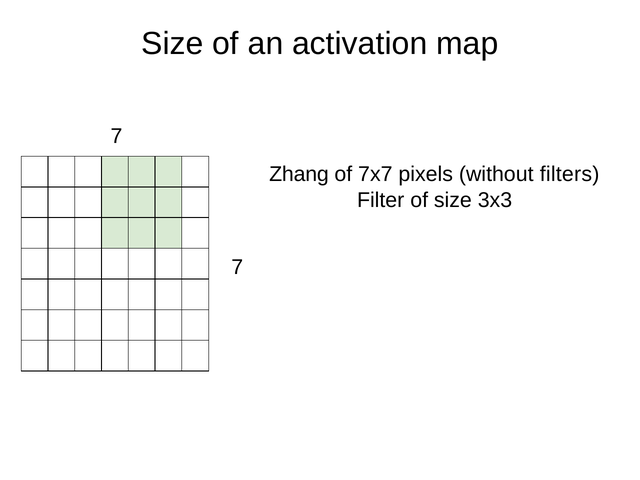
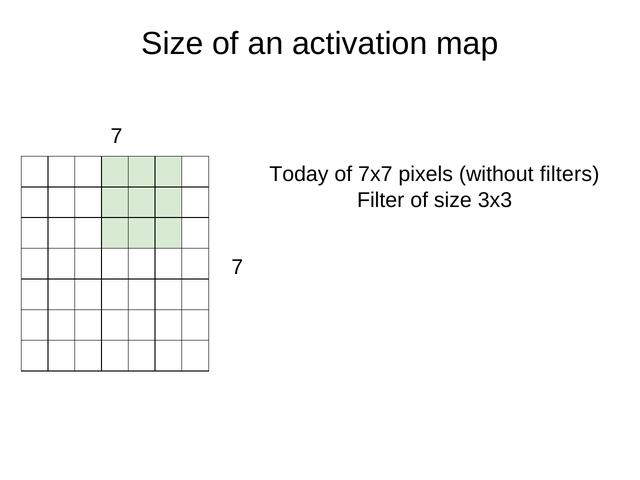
Zhang: Zhang -> Today (299, 174)
